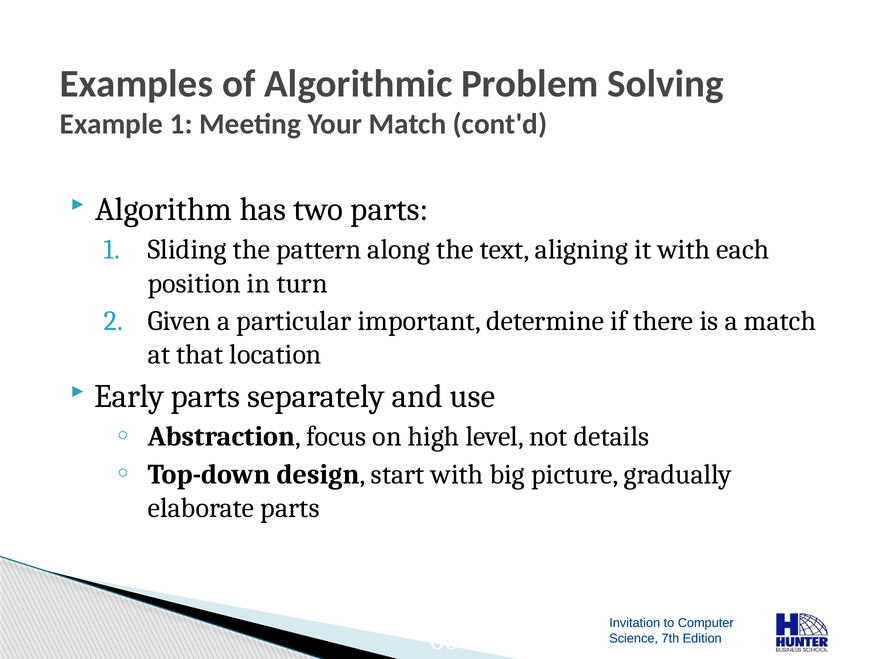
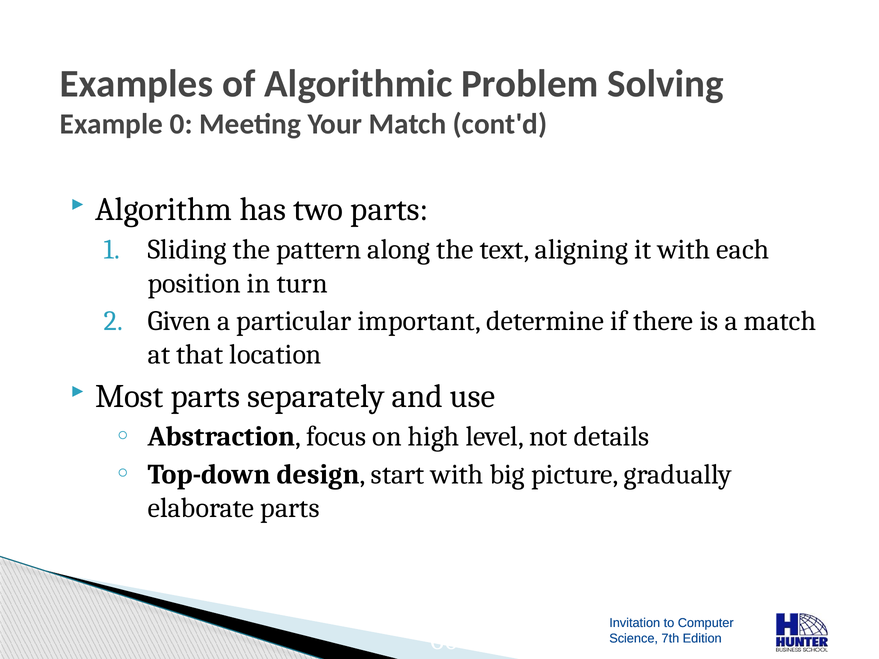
Example 1: 1 -> 0 (181, 124)
Early: Early -> Most (129, 397)
